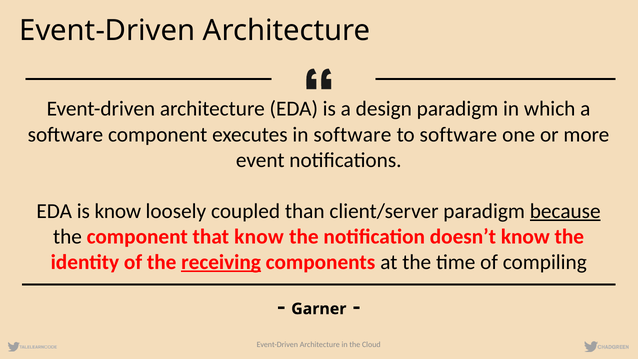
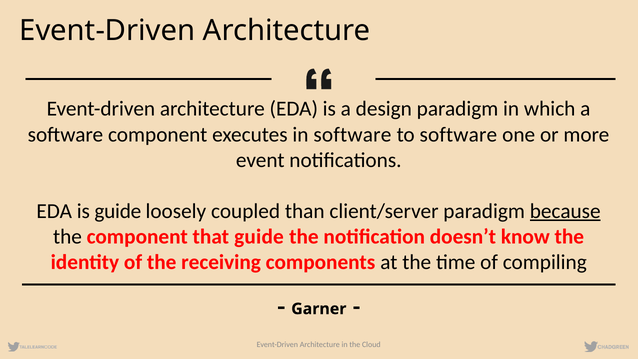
is know: know -> guide (118, 211)
that know: know -> guide (259, 237)
receiving underline: present -> none (221, 262)
